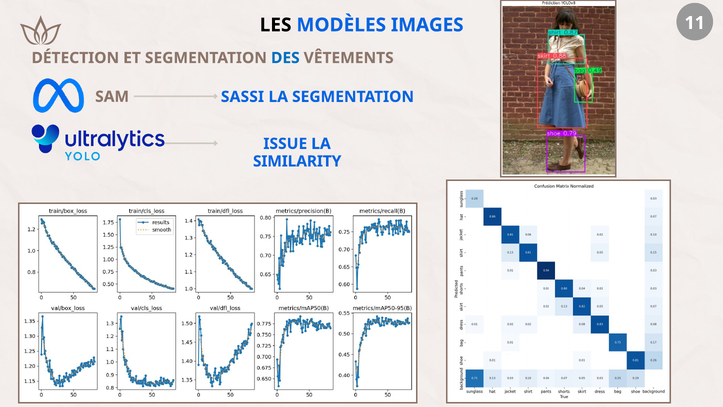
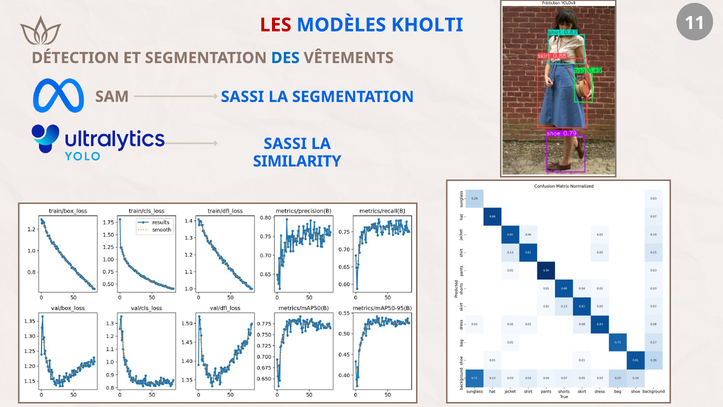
LES colour: black -> red (276, 25)
IMAGES: IMAGES -> KHOLTI (427, 25)
ISSUE: ISSUE -> SASSI (285, 144)
